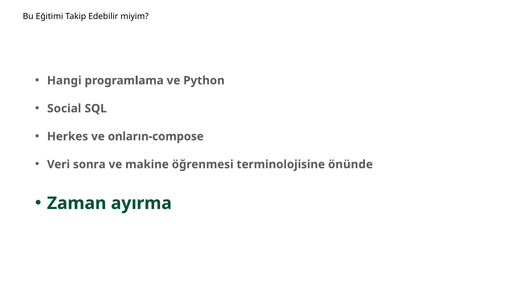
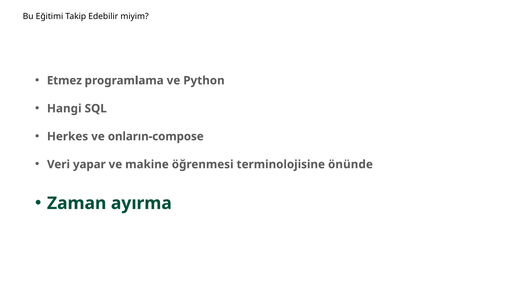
Hangi: Hangi -> Etmez (64, 80)
Social: Social -> Hangi (64, 108)
sonra: sonra -> yapar (89, 164)
